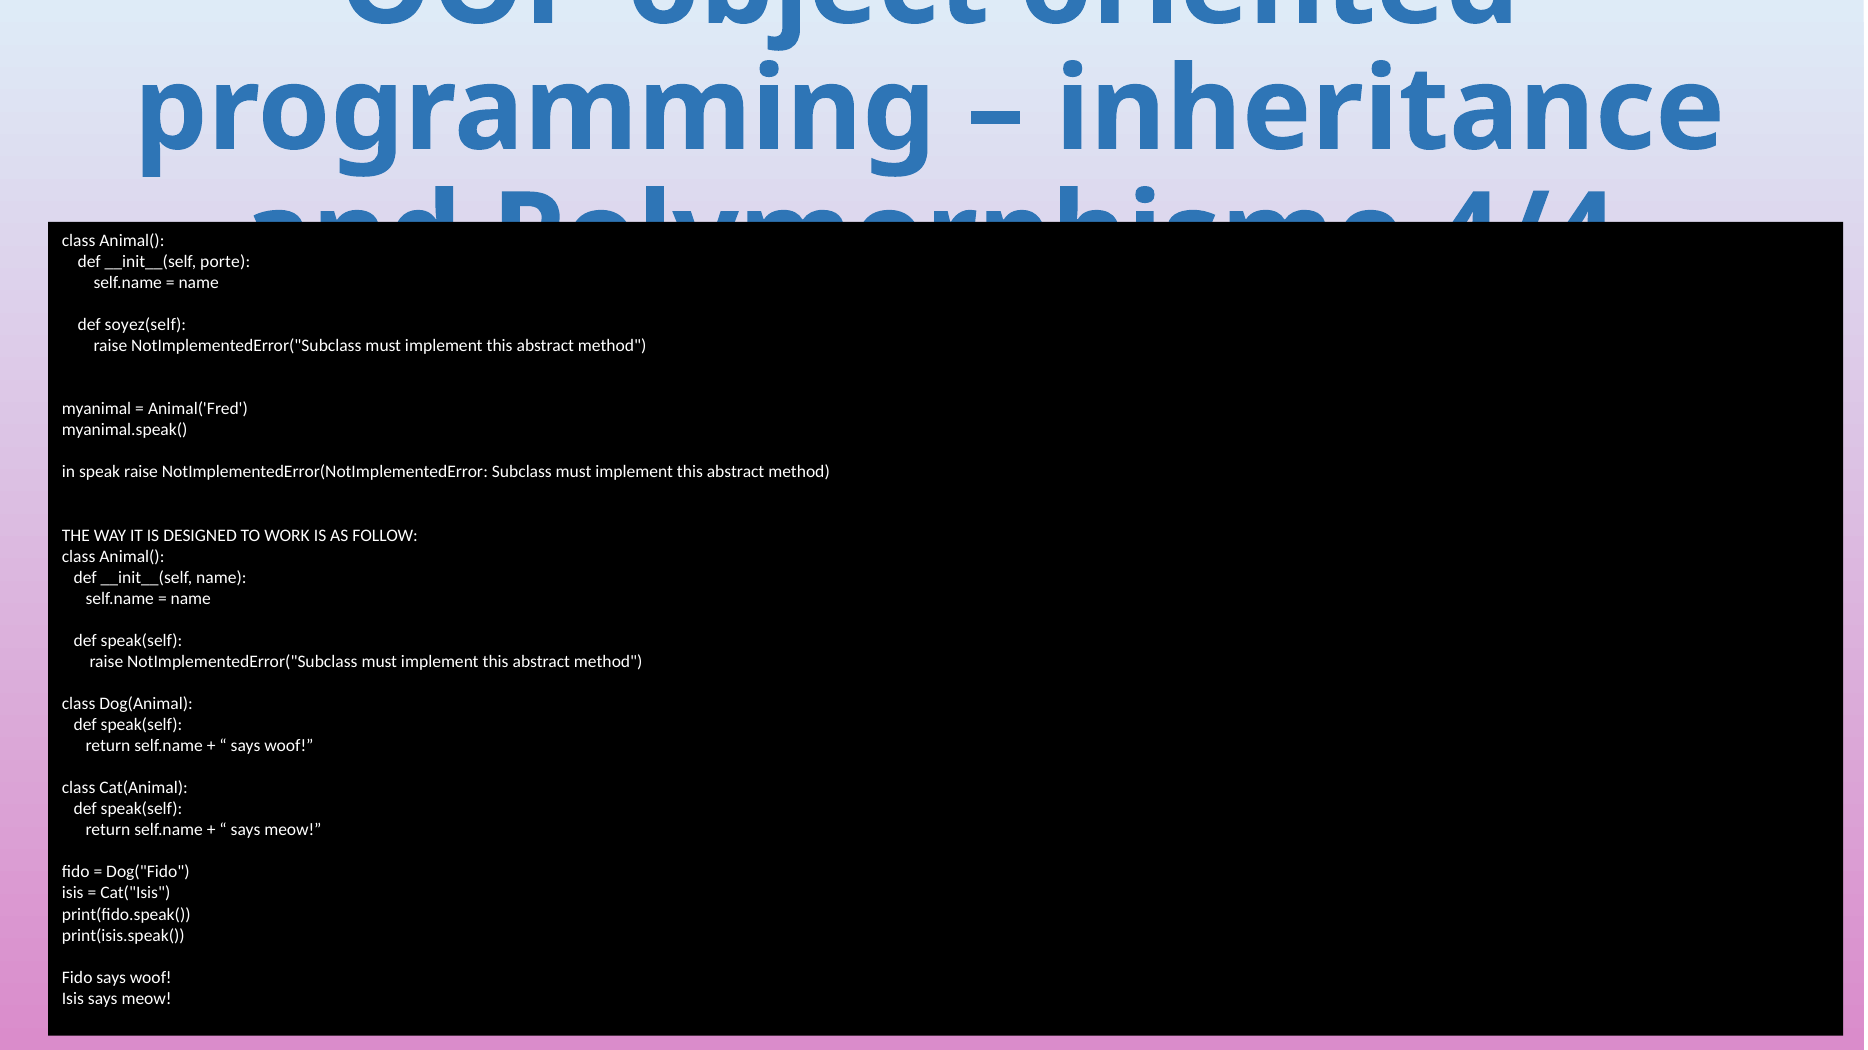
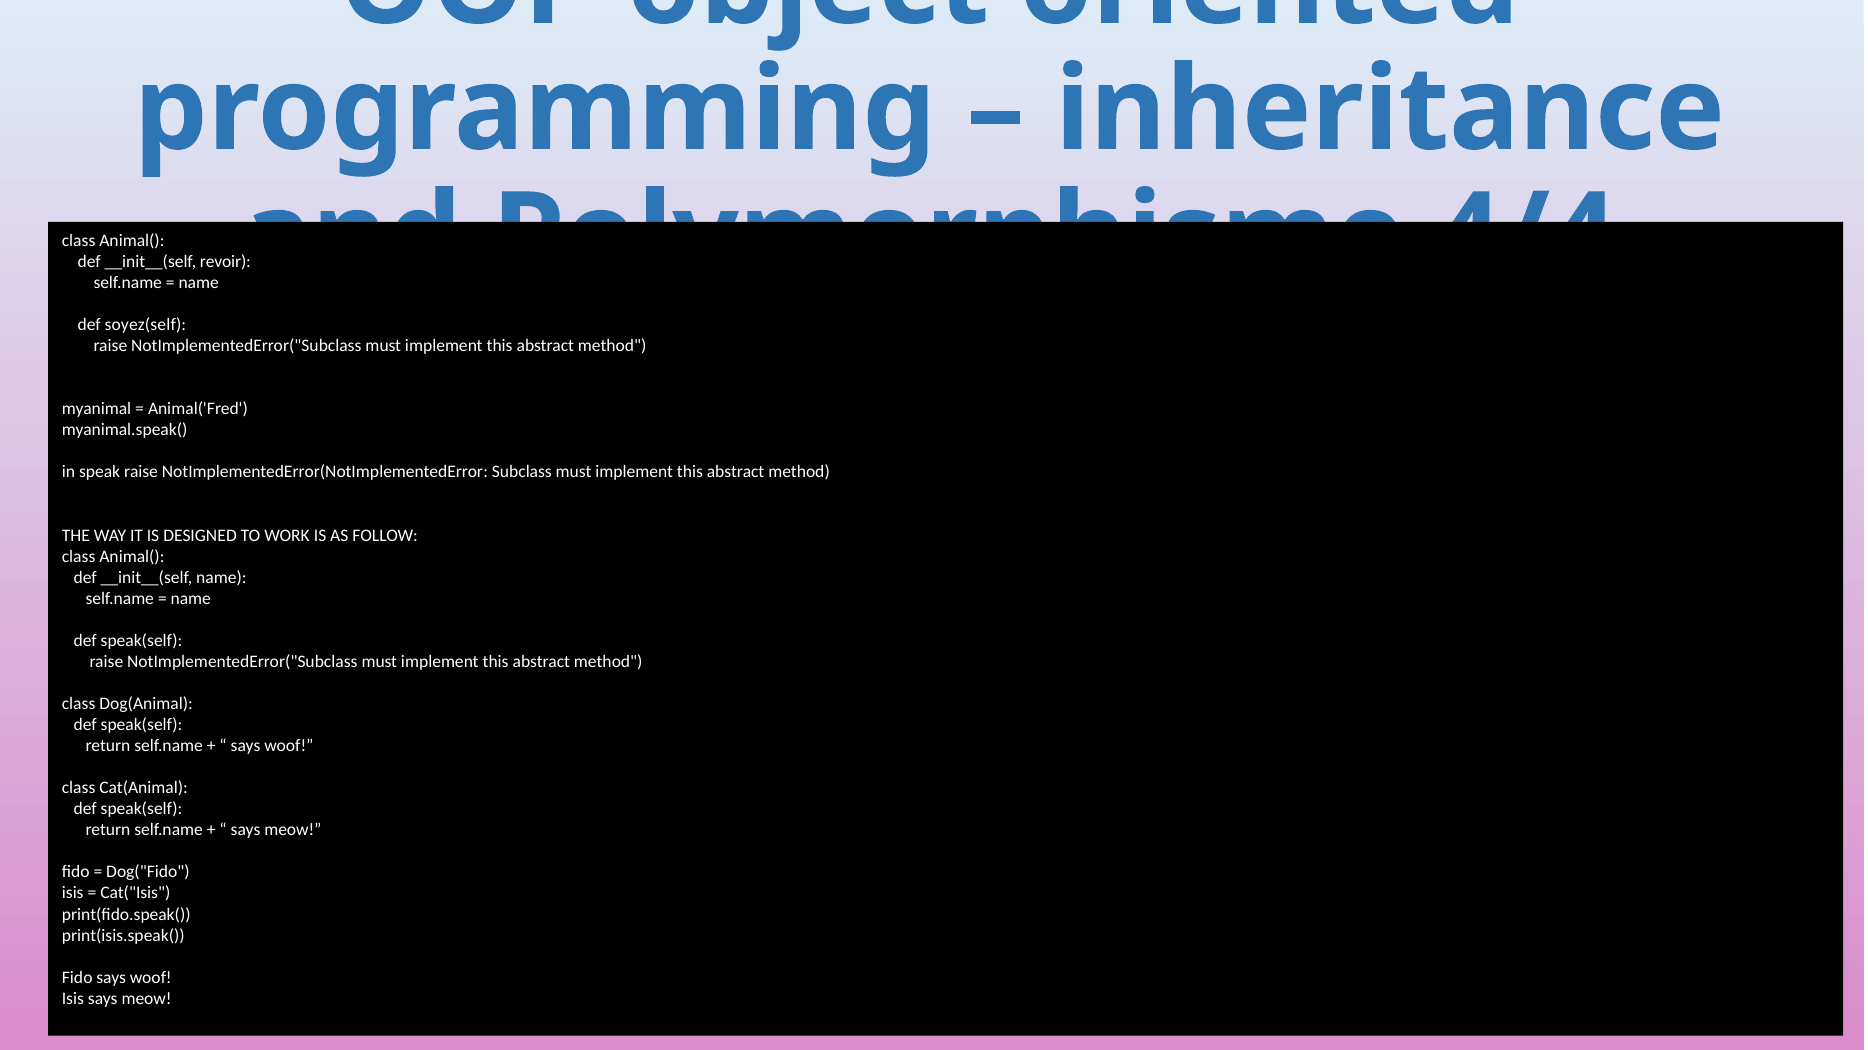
porte: porte -> revoir (225, 262)
